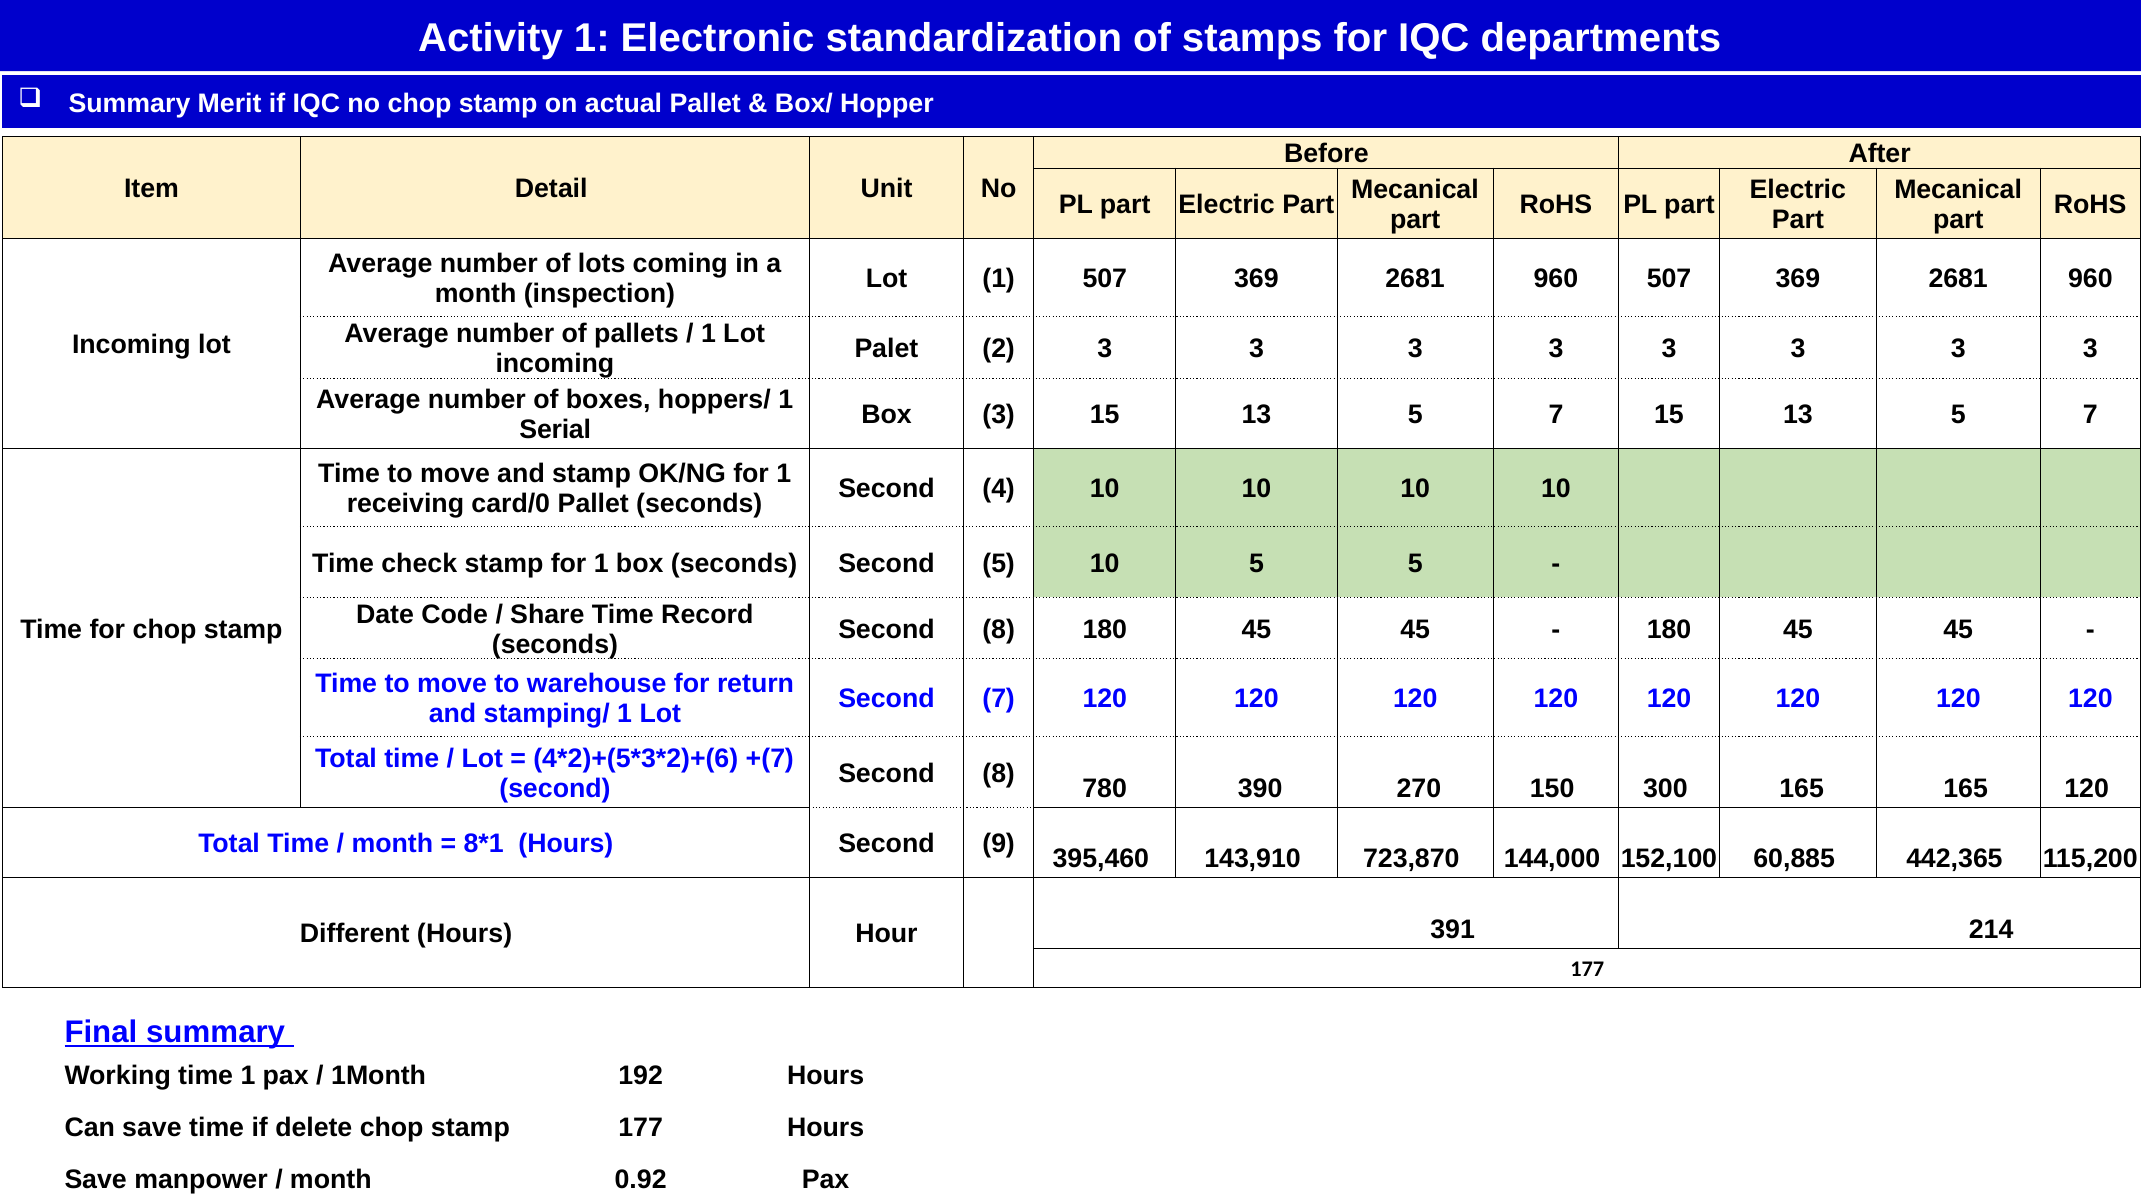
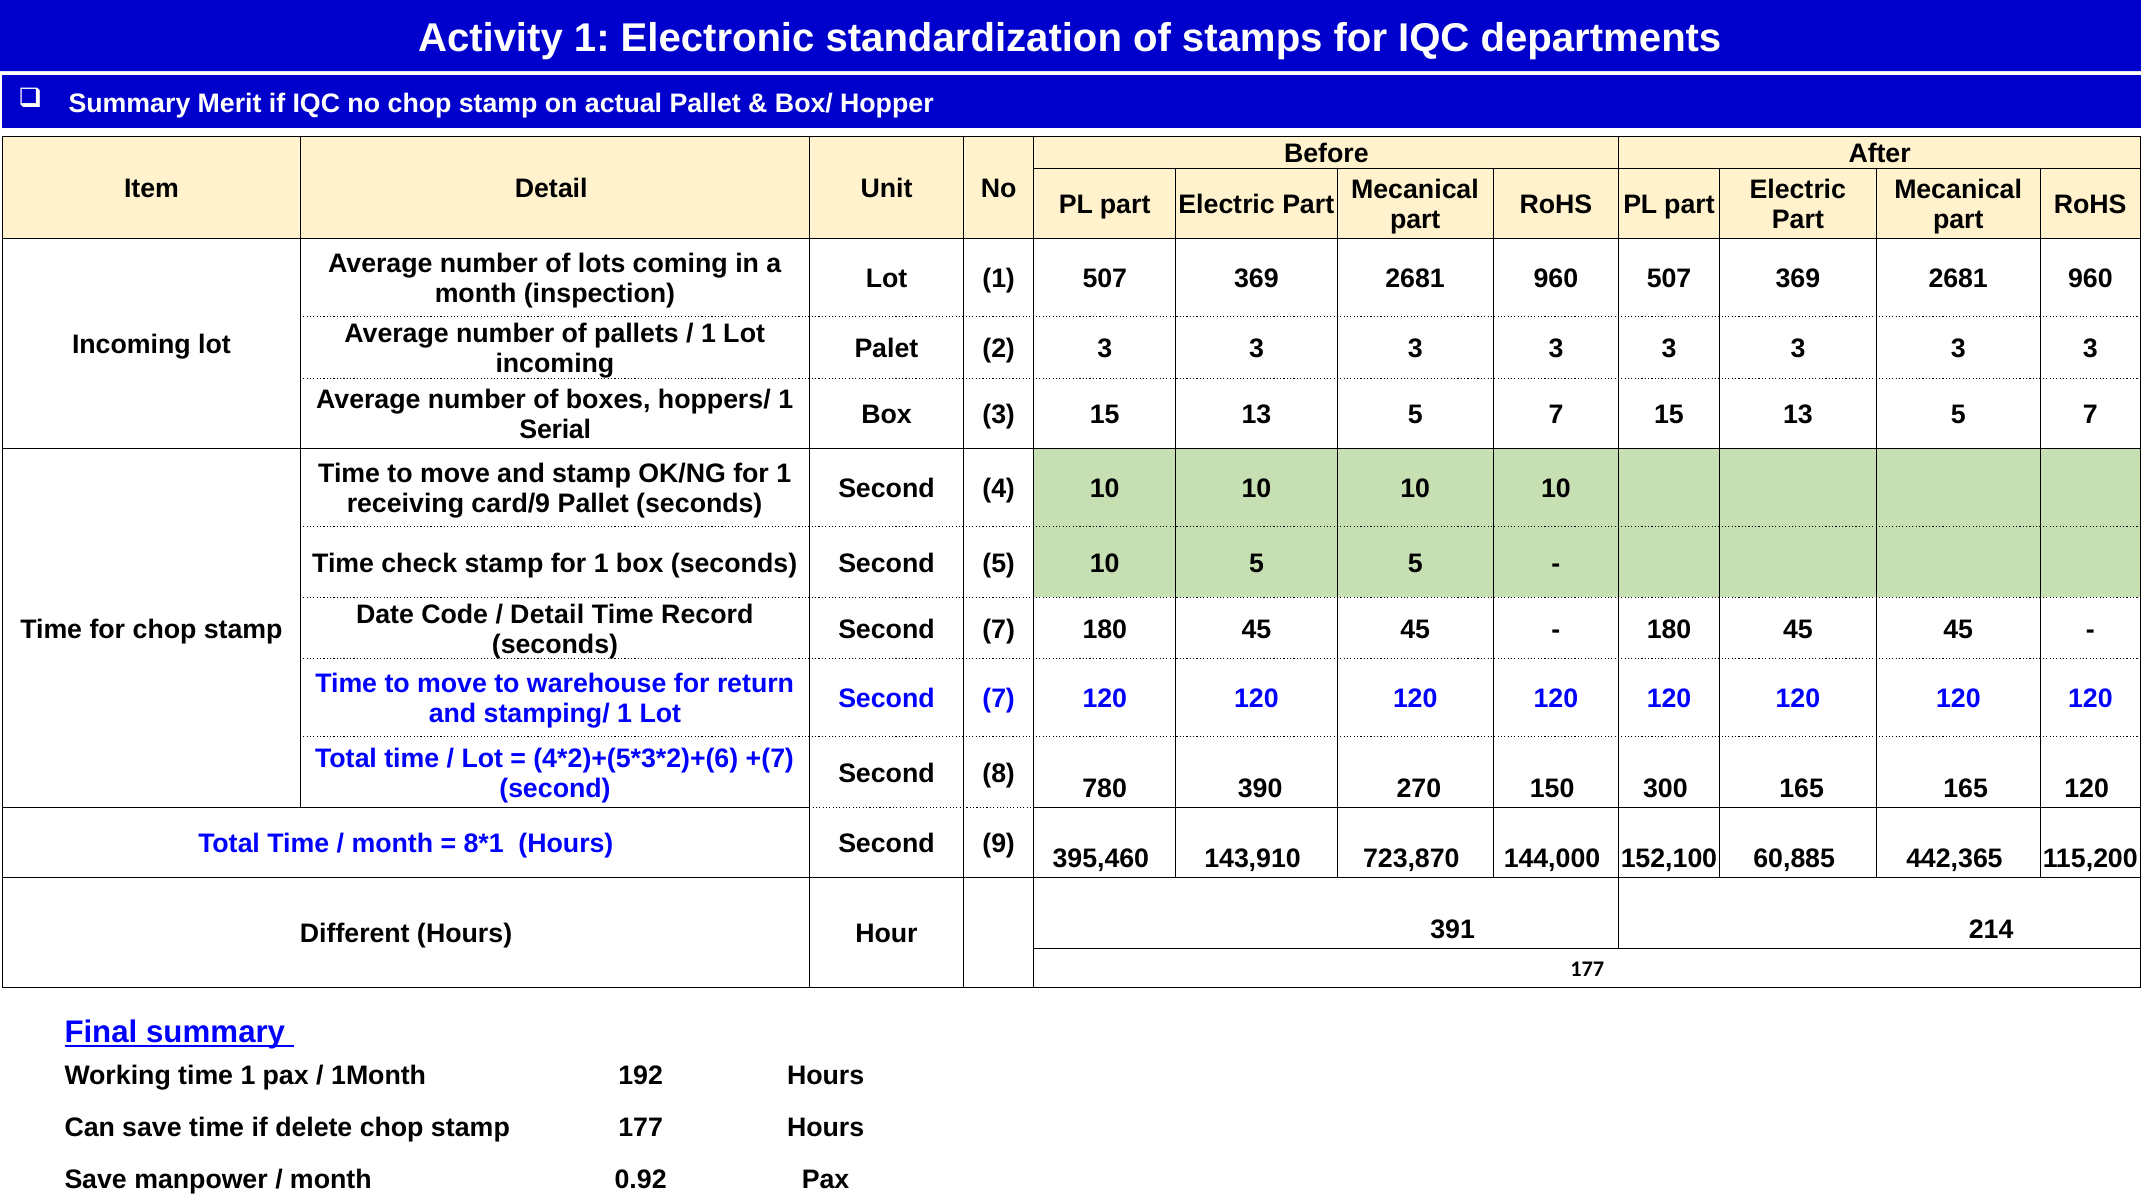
card/0: card/0 -> card/9 (511, 504)
Share: Share -> Detail (547, 615)
8: 8 -> 7 (999, 629)
